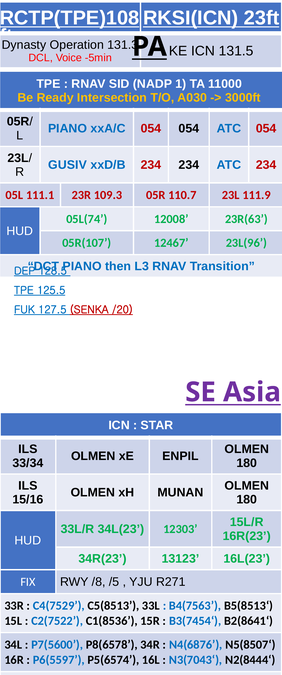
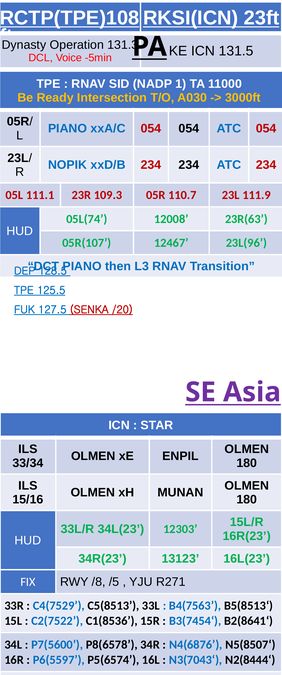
GUSIV: GUSIV -> NOPIK (68, 165)
